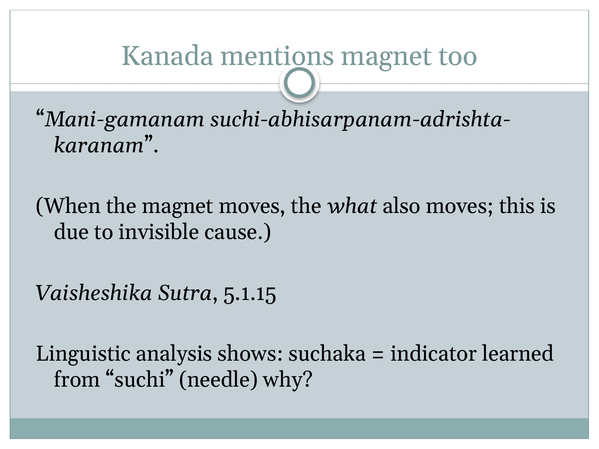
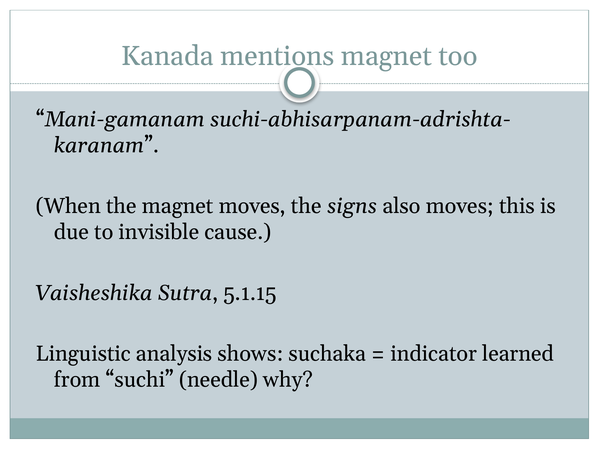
what: what -> signs (352, 206)
